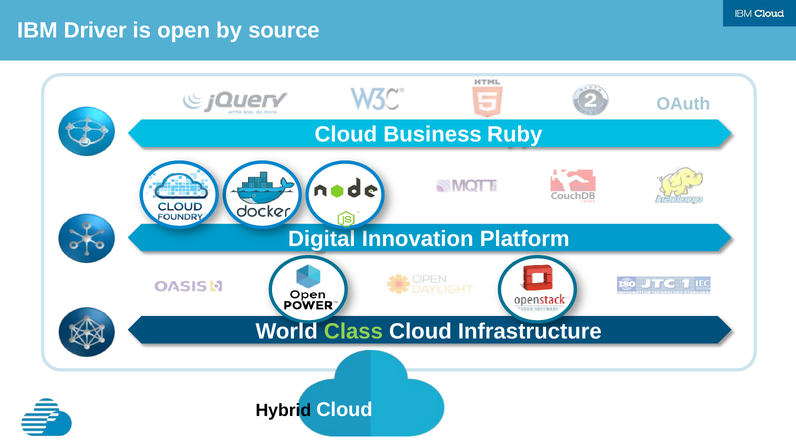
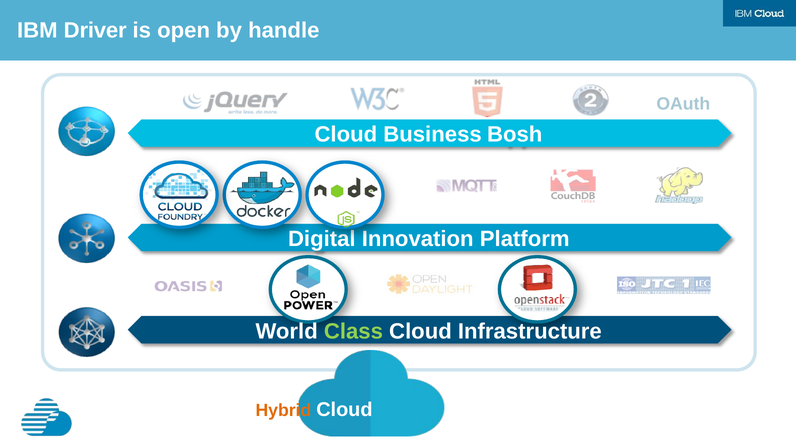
source: source -> handle (284, 31)
Ruby: Ruby -> Bosh (515, 135)
Hybrid colour: black -> orange (283, 410)
